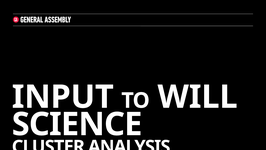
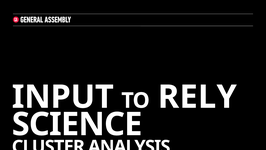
WILL: WILL -> RELY (197, 97)
